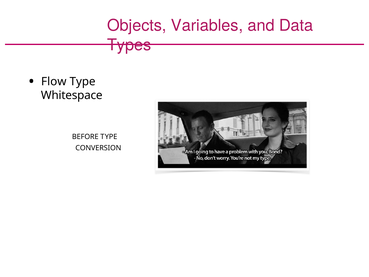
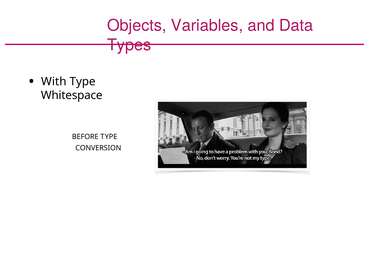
Flow: Flow -> With (54, 81)
